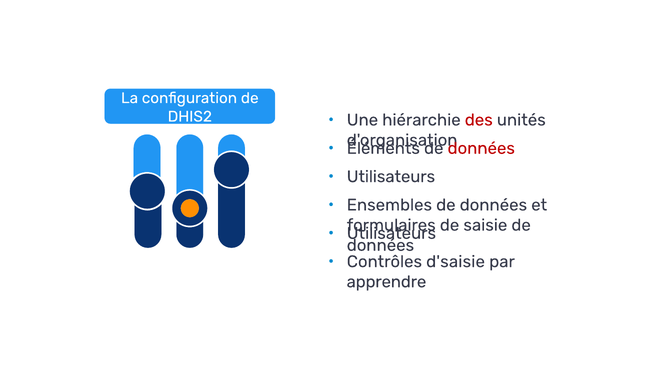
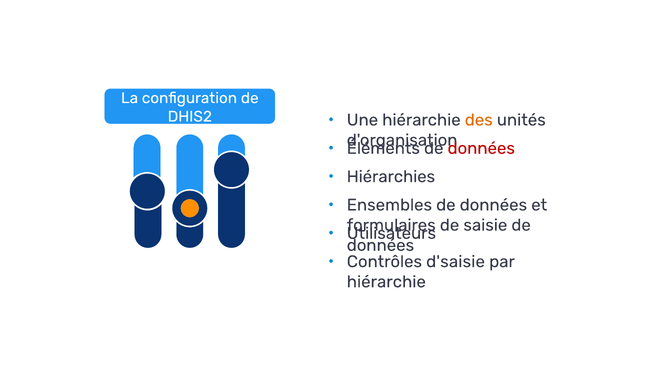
des colour: red -> orange (479, 120)
Utilisateurs: Utilisateurs -> Hiérarchies (391, 177)
apprendre: apprendre -> hiérarchie (386, 282)
